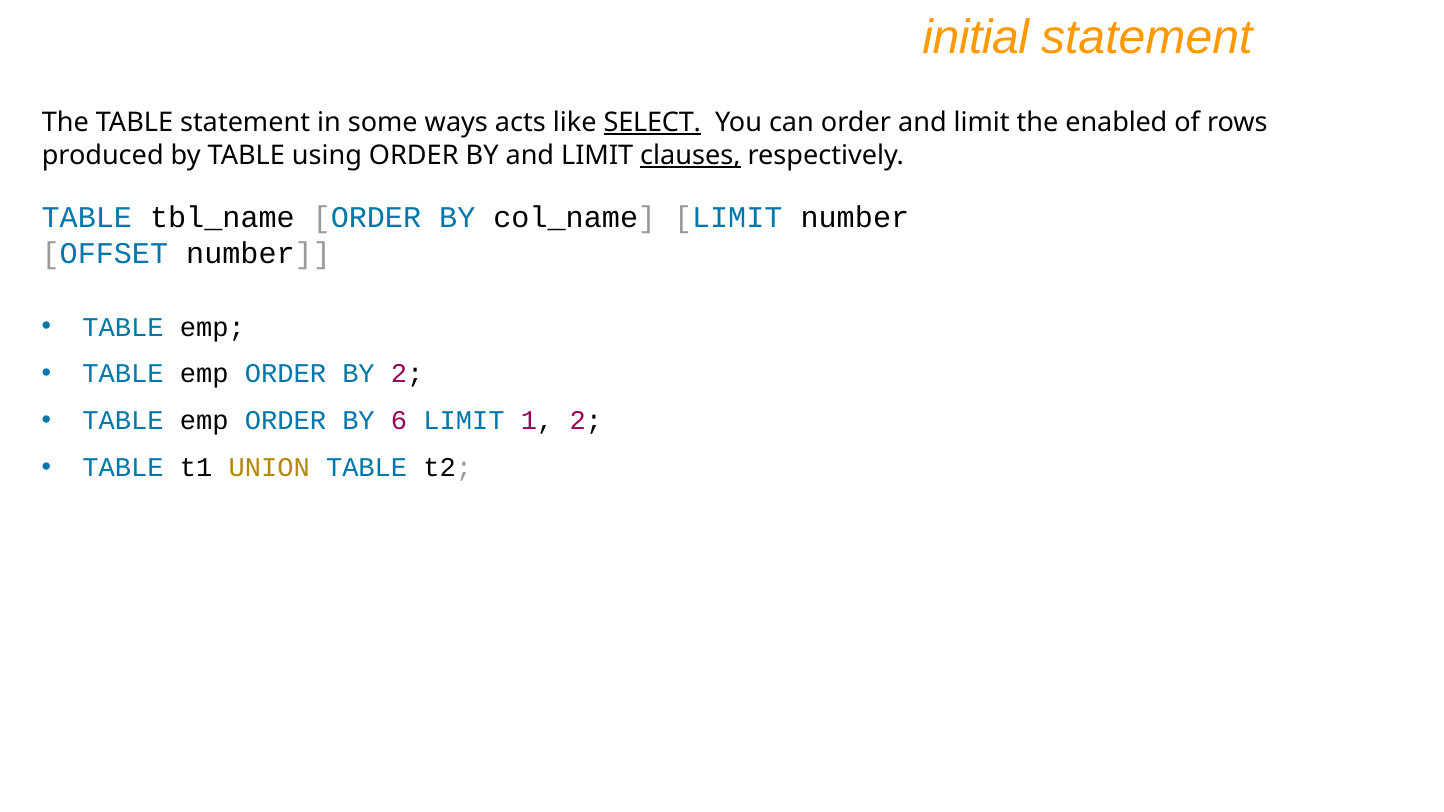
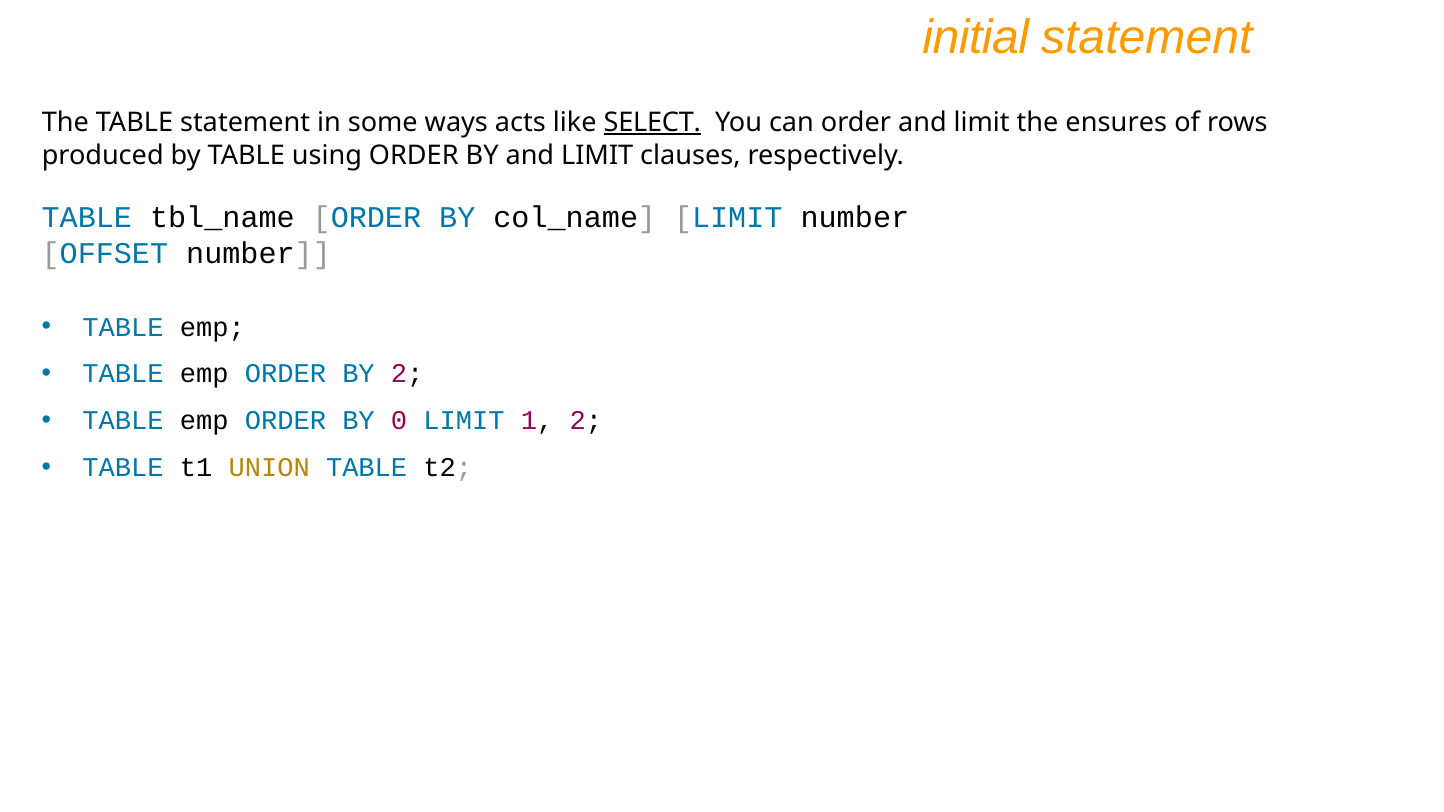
enabled: enabled -> ensures (1116, 123)
clauses underline: present -> none (690, 155)
6: 6 -> 0 (399, 421)
